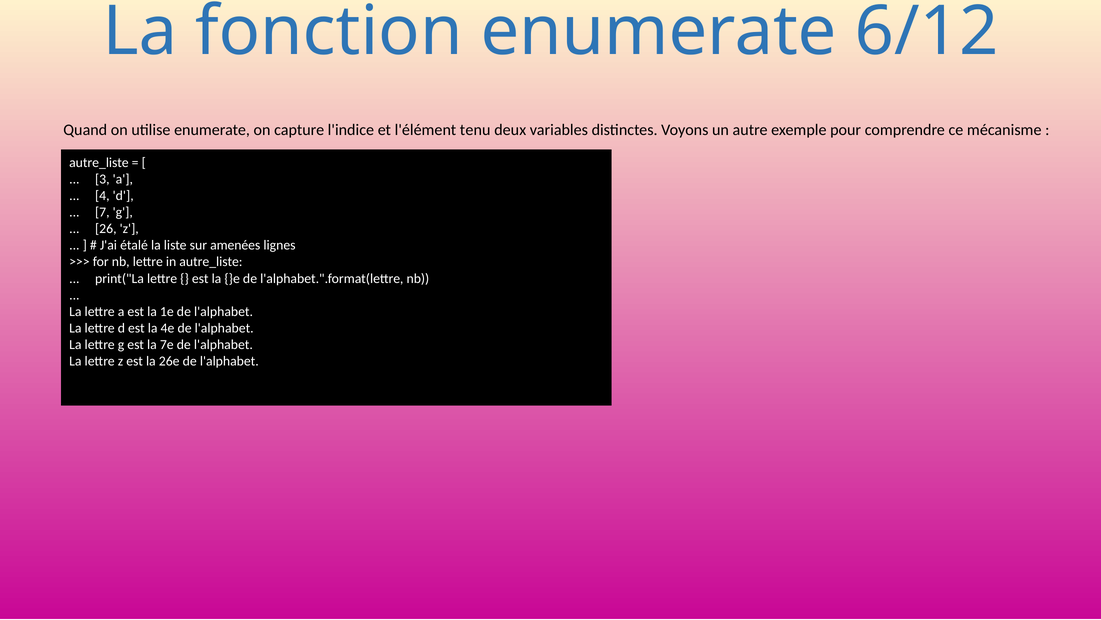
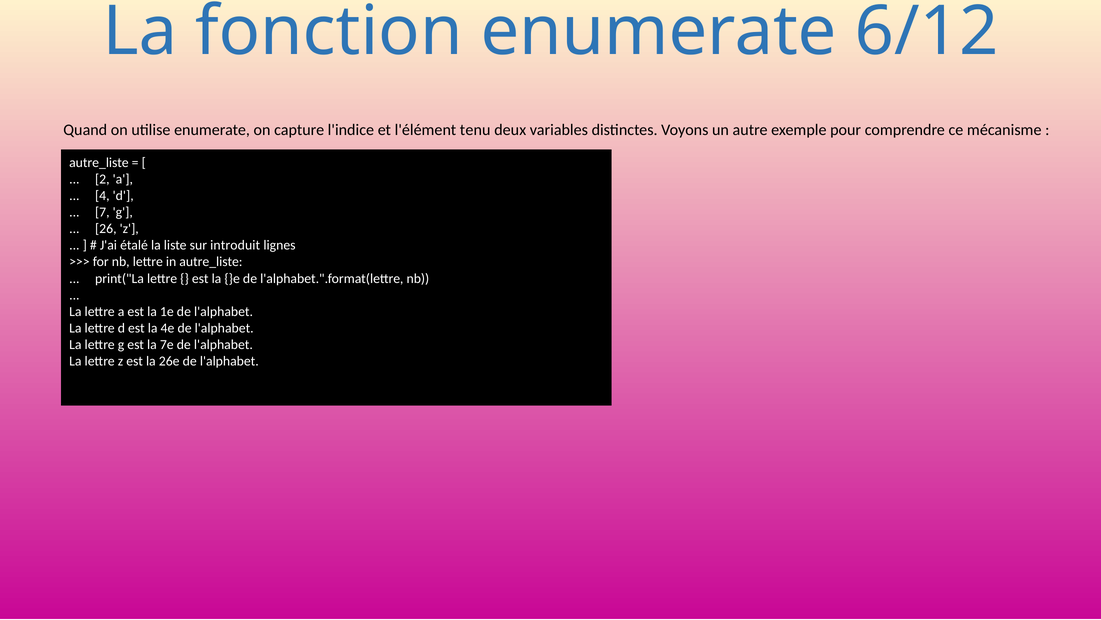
3: 3 -> 2 (102, 179)
amenées: amenées -> introduit (235, 245)
